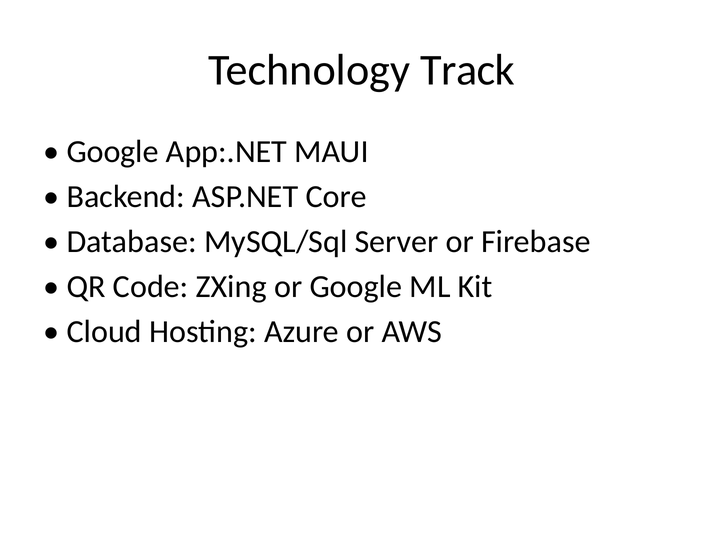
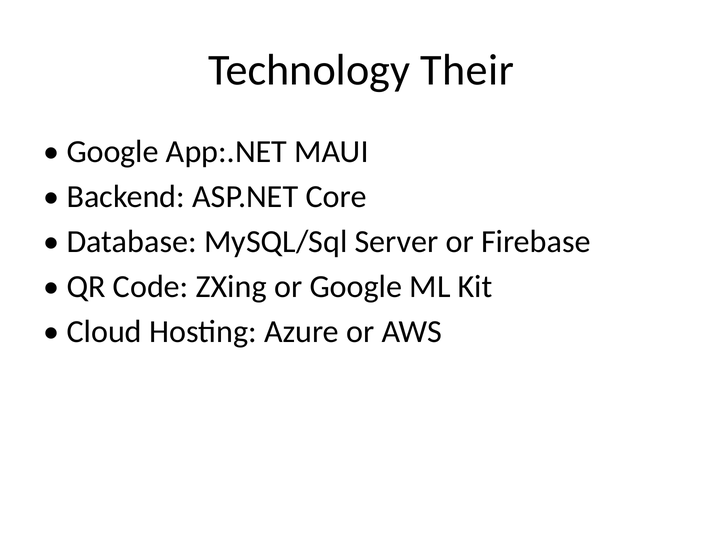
Track: Track -> Their (467, 70)
